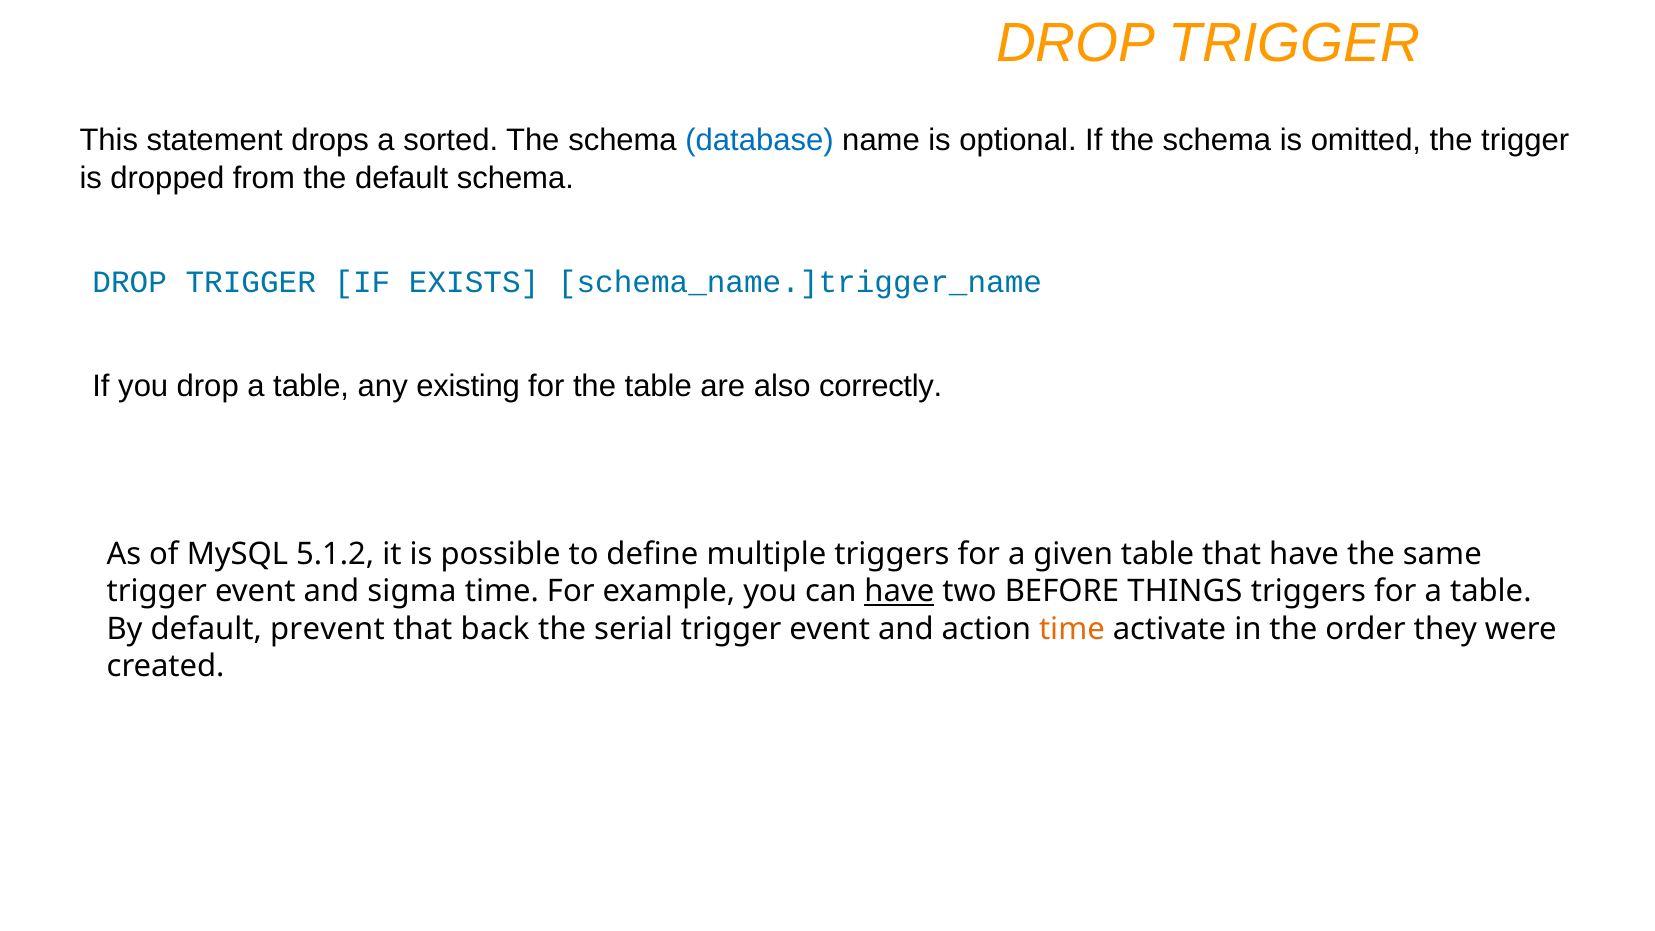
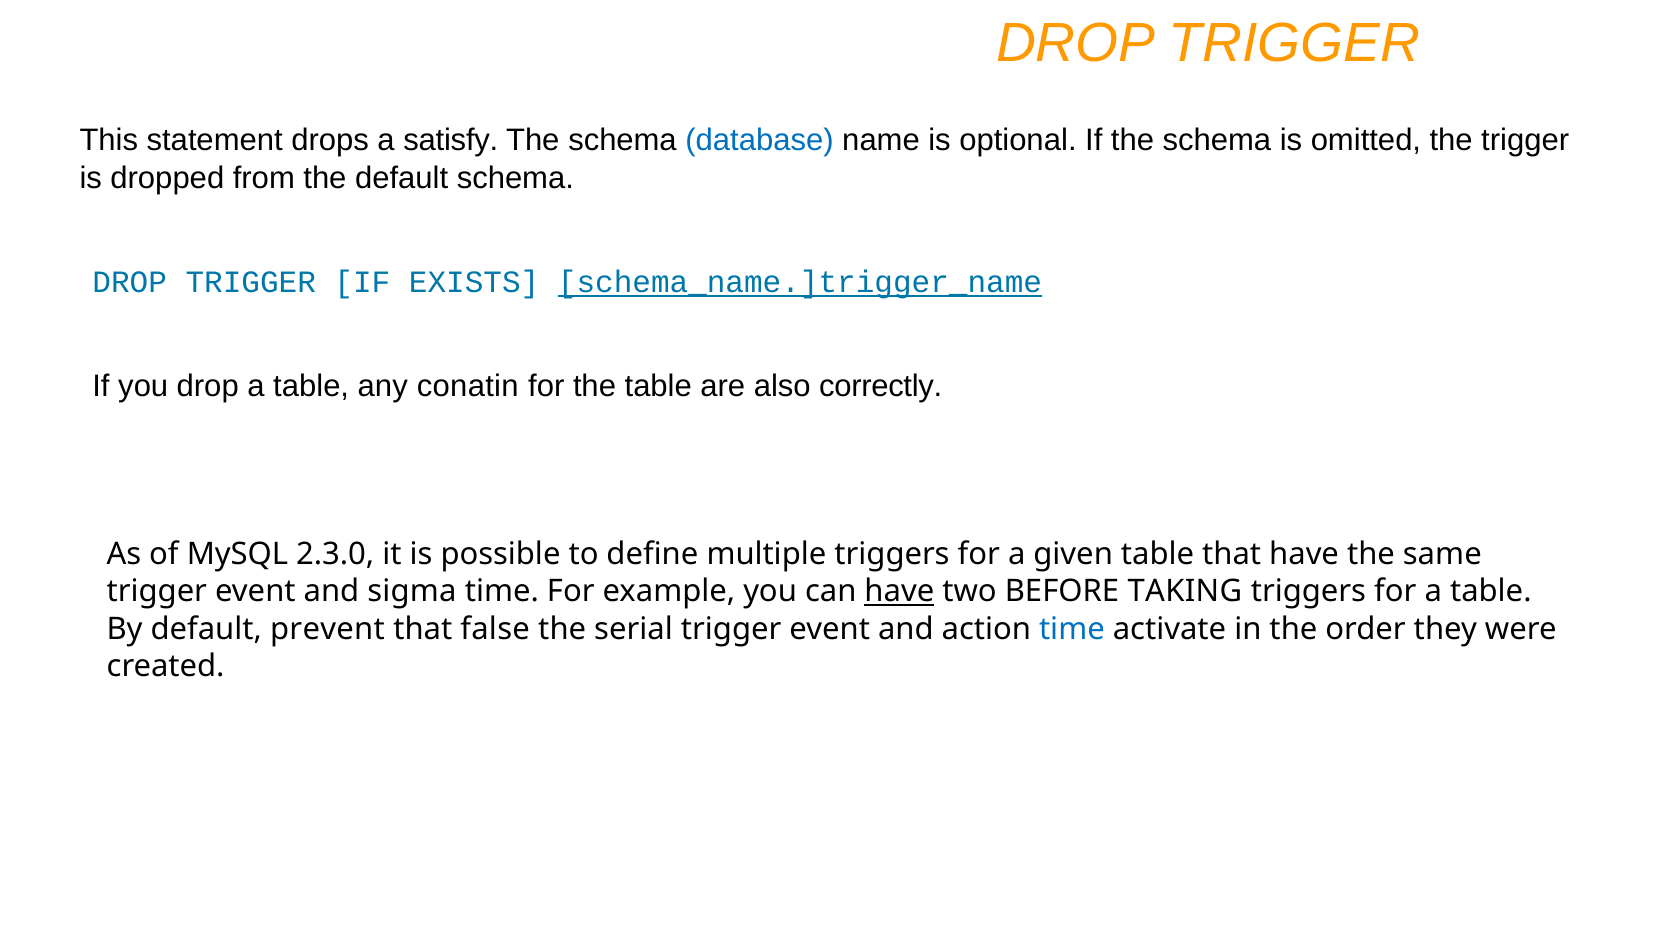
sorted: sorted -> satisfy (451, 141)
schema_name.]trigger_name underline: none -> present (800, 282)
existing: existing -> conatin (468, 386)
5.1.2: 5.1.2 -> 2.3.0 (335, 554)
THINGS: THINGS -> TAKING (1185, 592)
back: back -> false (495, 629)
time colour: orange -> blue (1072, 629)
